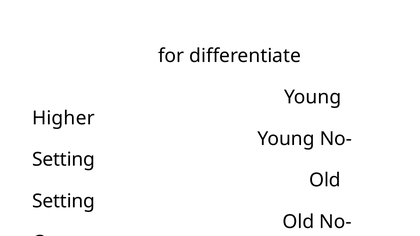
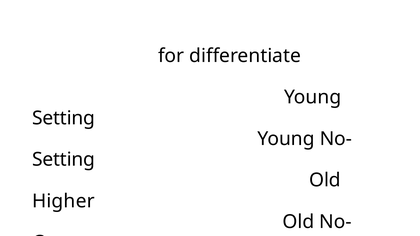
Higher: Higher -> Setting (64, 118)
Setting: Setting -> Higher (63, 201)
